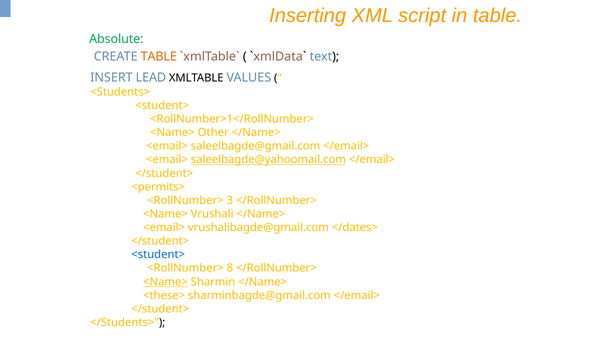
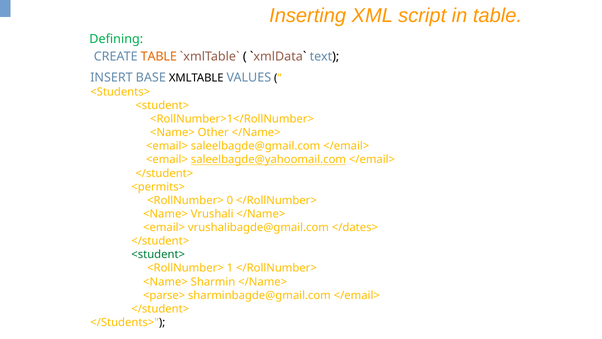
Absolute: Absolute -> Defining (116, 39)
LEAD: LEAD -> BASE (151, 78)
3: 3 -> 0 (230, 200)
<student> colour: blue -> green (158, 254)
8: 8 -> 1 (230, 268)
<Name> underline: present -> none (165, 281)
<these>: <these> -> <parse> (164, 295)
